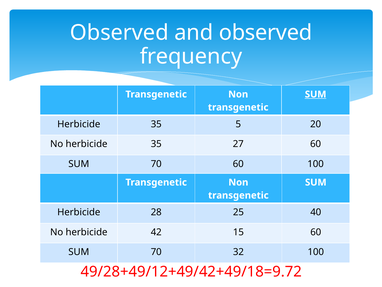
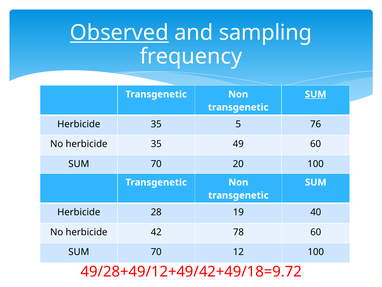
Observed underline: none -> present (119, 33)
and observed: observed -> sampling (265, 33)
20: 20 -> 76 (316, 124)
27: 27 -> 49 (238, 144)
70 60: 60 -> 20 (238, 164)
25: 25 -> 19 (238, 212)
15: 15 -> 78 (238, 232)
32: 32 -> 12 (238, 252)
